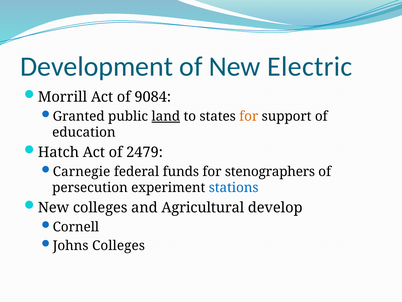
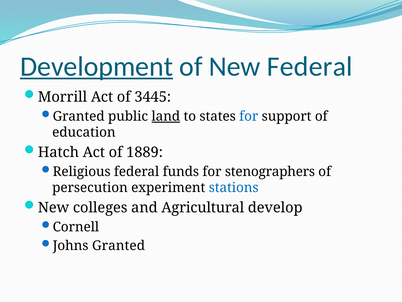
Development underline: none -> present (97, 66)
New Electric: Electric -> Federal (310, 66)
9084: 9084 -> 3445 (153, 97)
for colour: orange -> blue (249, 116)
2479: 2479 -> 1889 (145, 152)
Carnegie: Carnegie -> Religious (82, 171)
Johns Colleges: Colleges -> Granted (119, 245)
